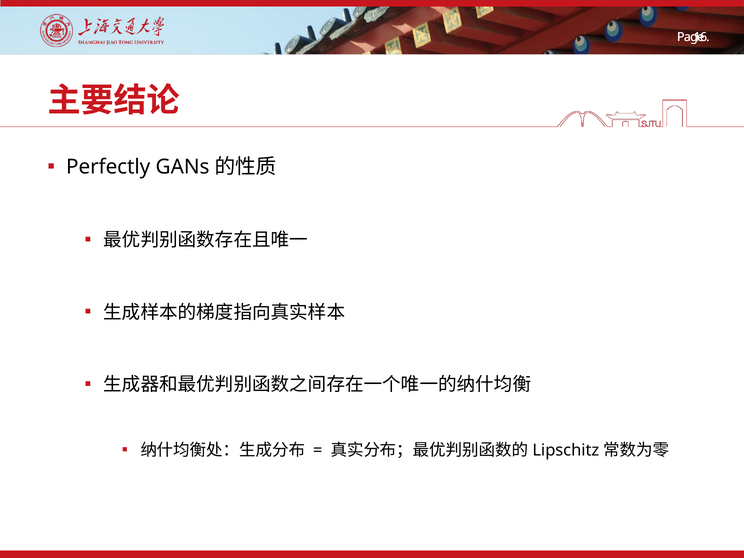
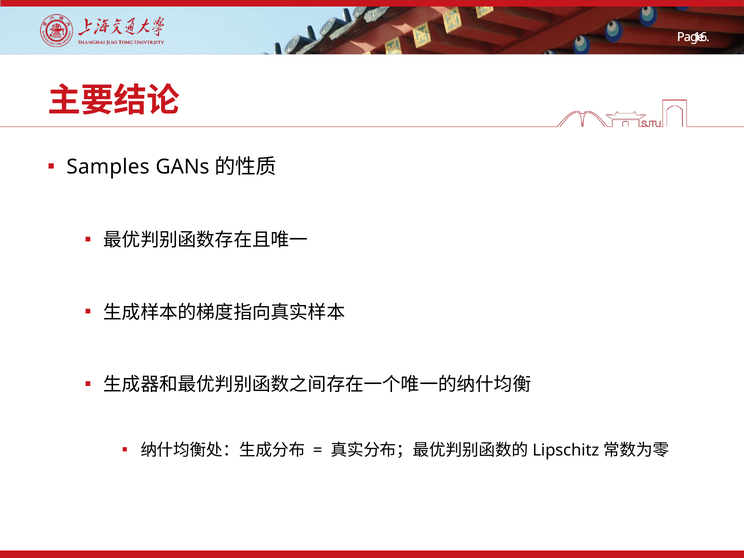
Perfectly: Perfectly -> Samples (108, 167)
